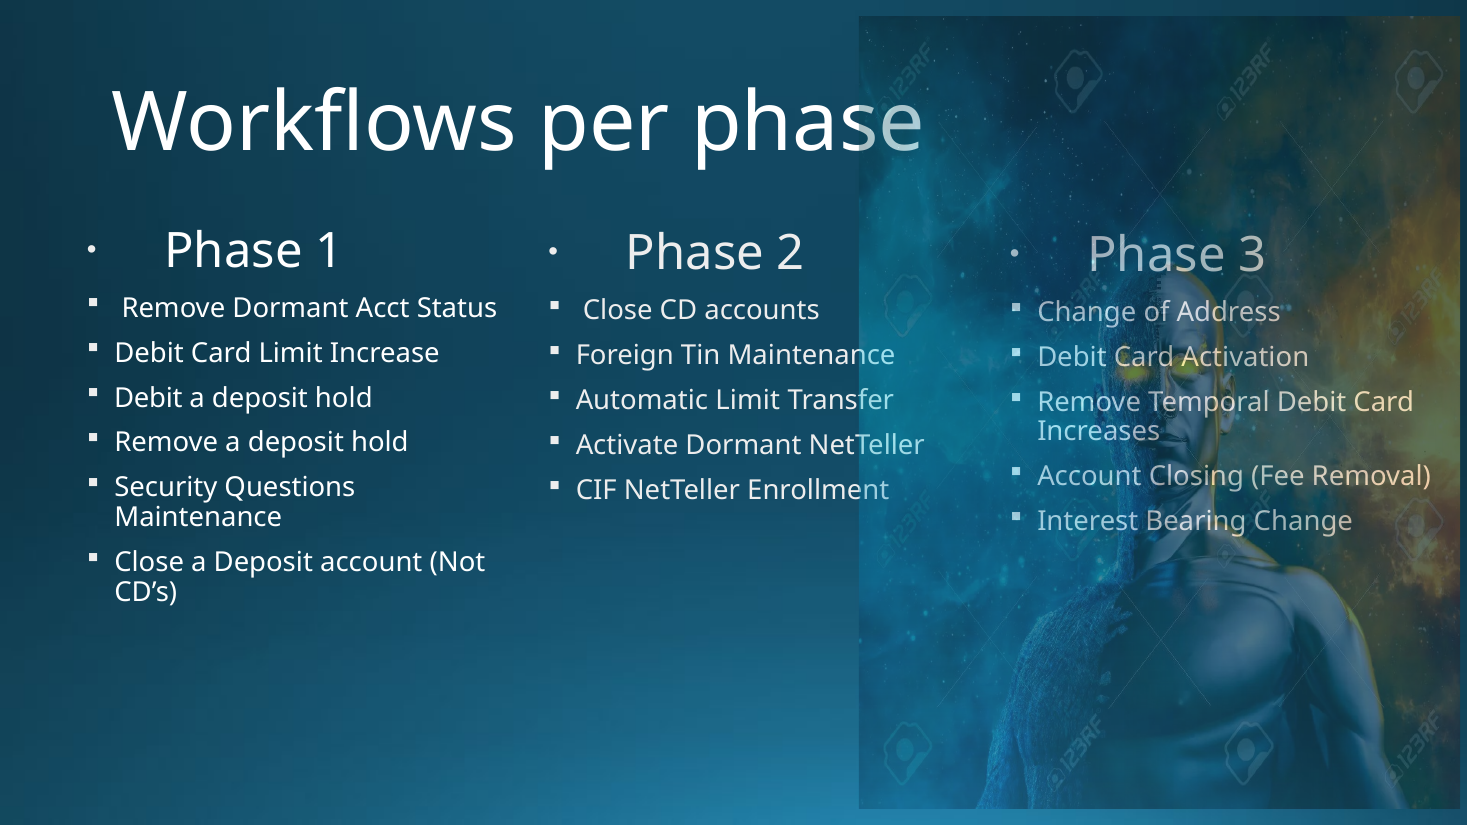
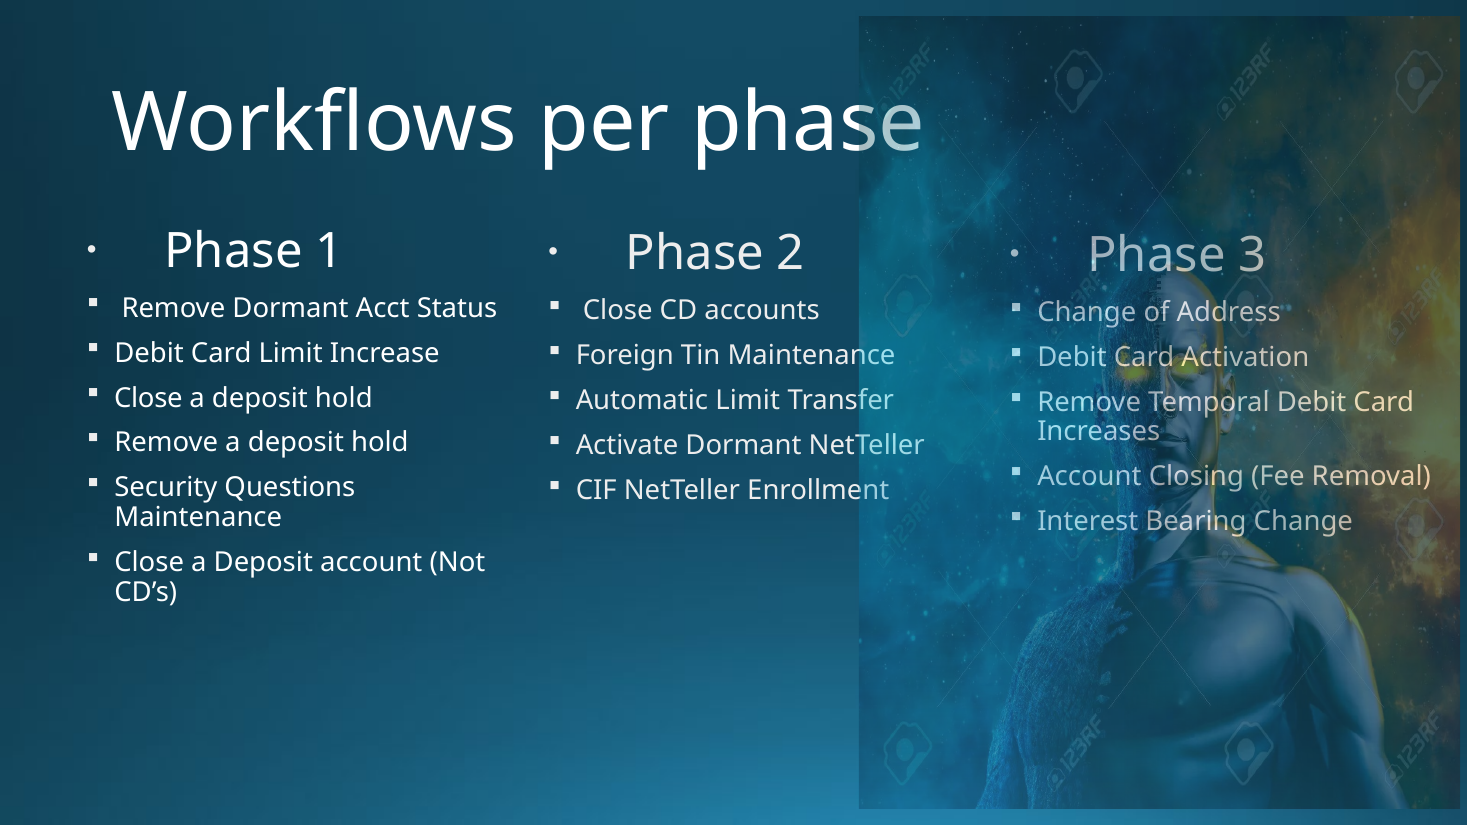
Debit: Debit -> Close (148, 398)
